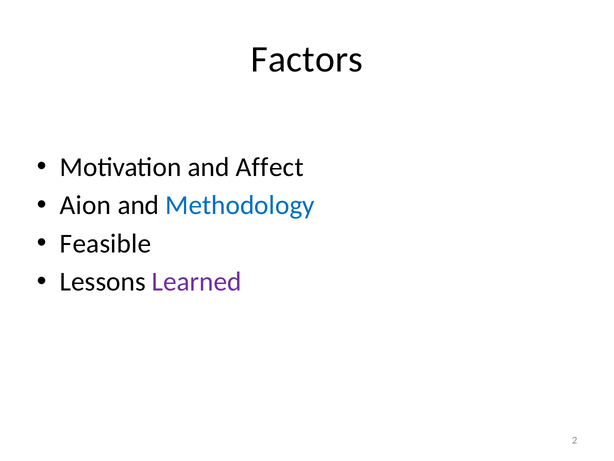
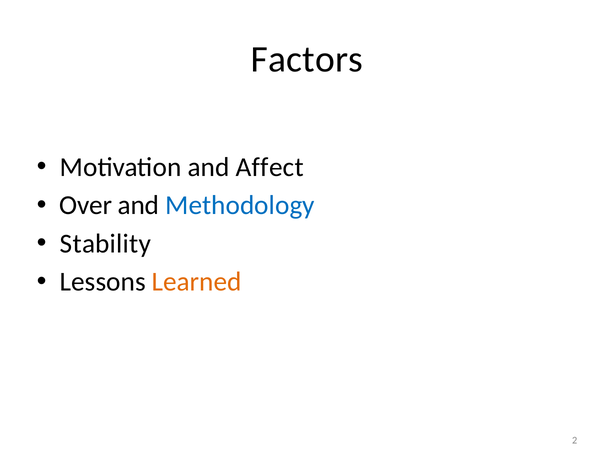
Aion: Aion -> Over (86, 205)
Feasible: Feasible -> Stability (106, 243)
Learned colour: purple -> orange (197, 282)
